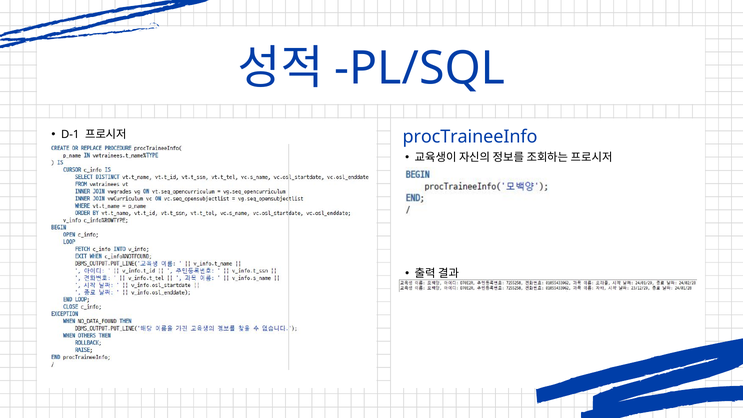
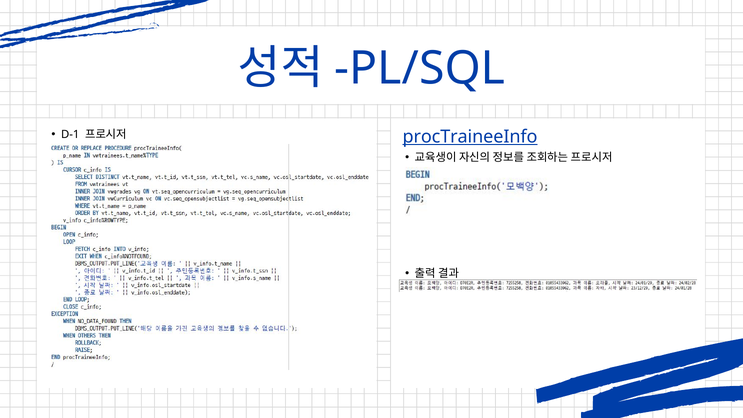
procTraineeInfo underline: none -> present (470, 137)
